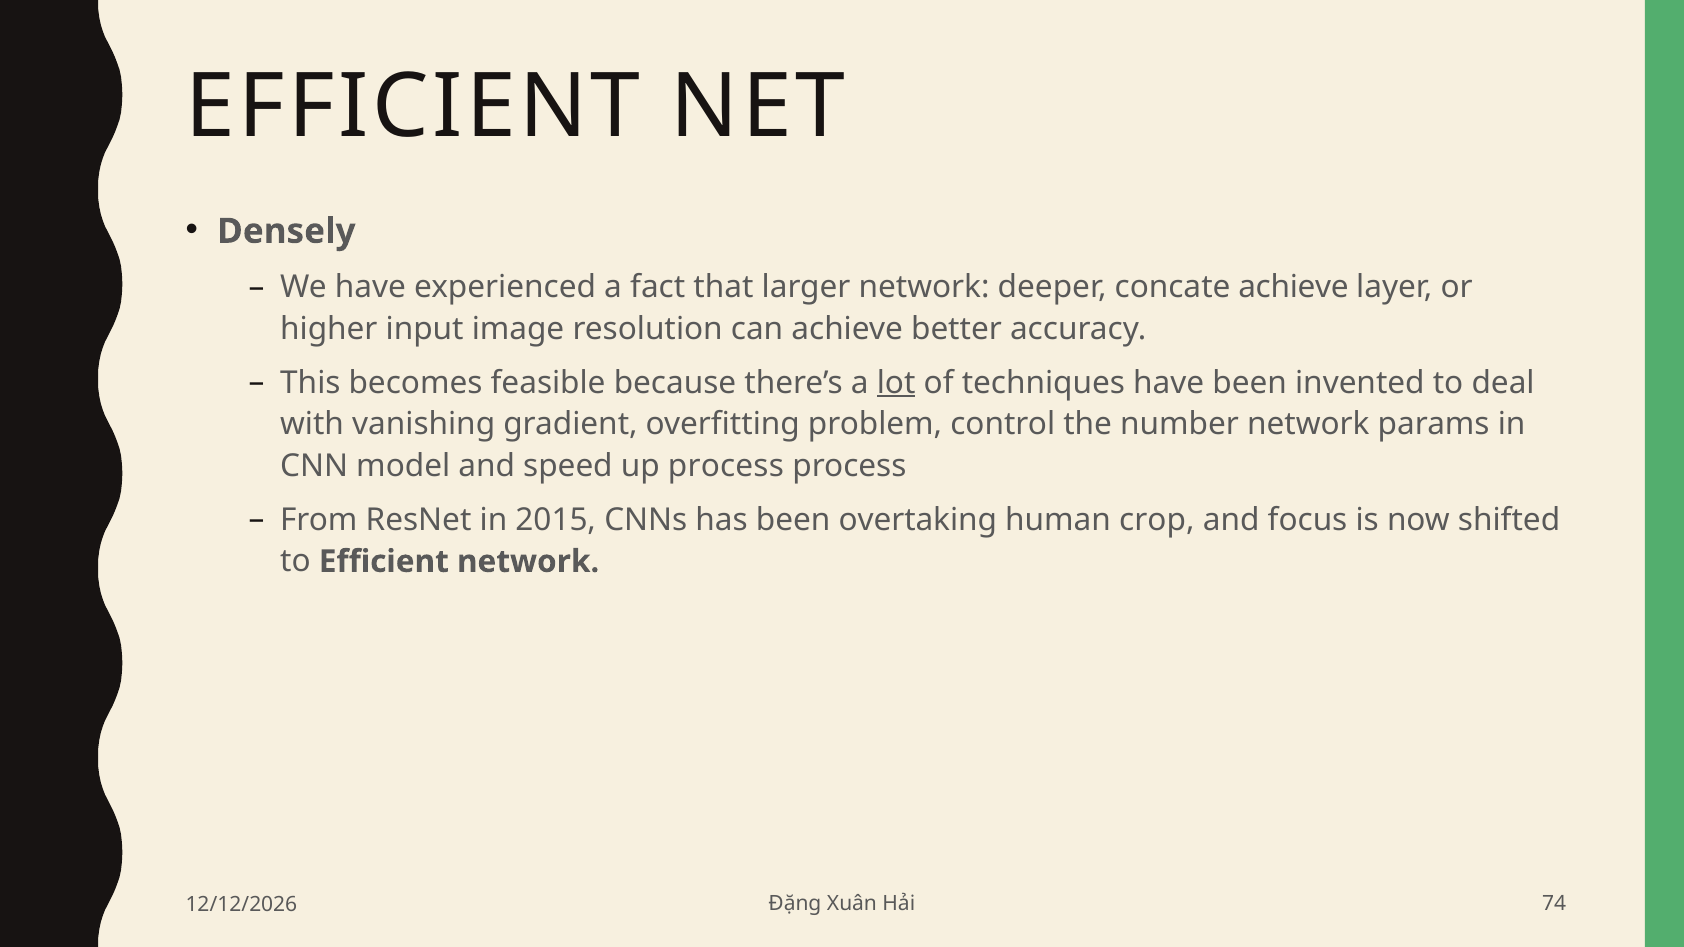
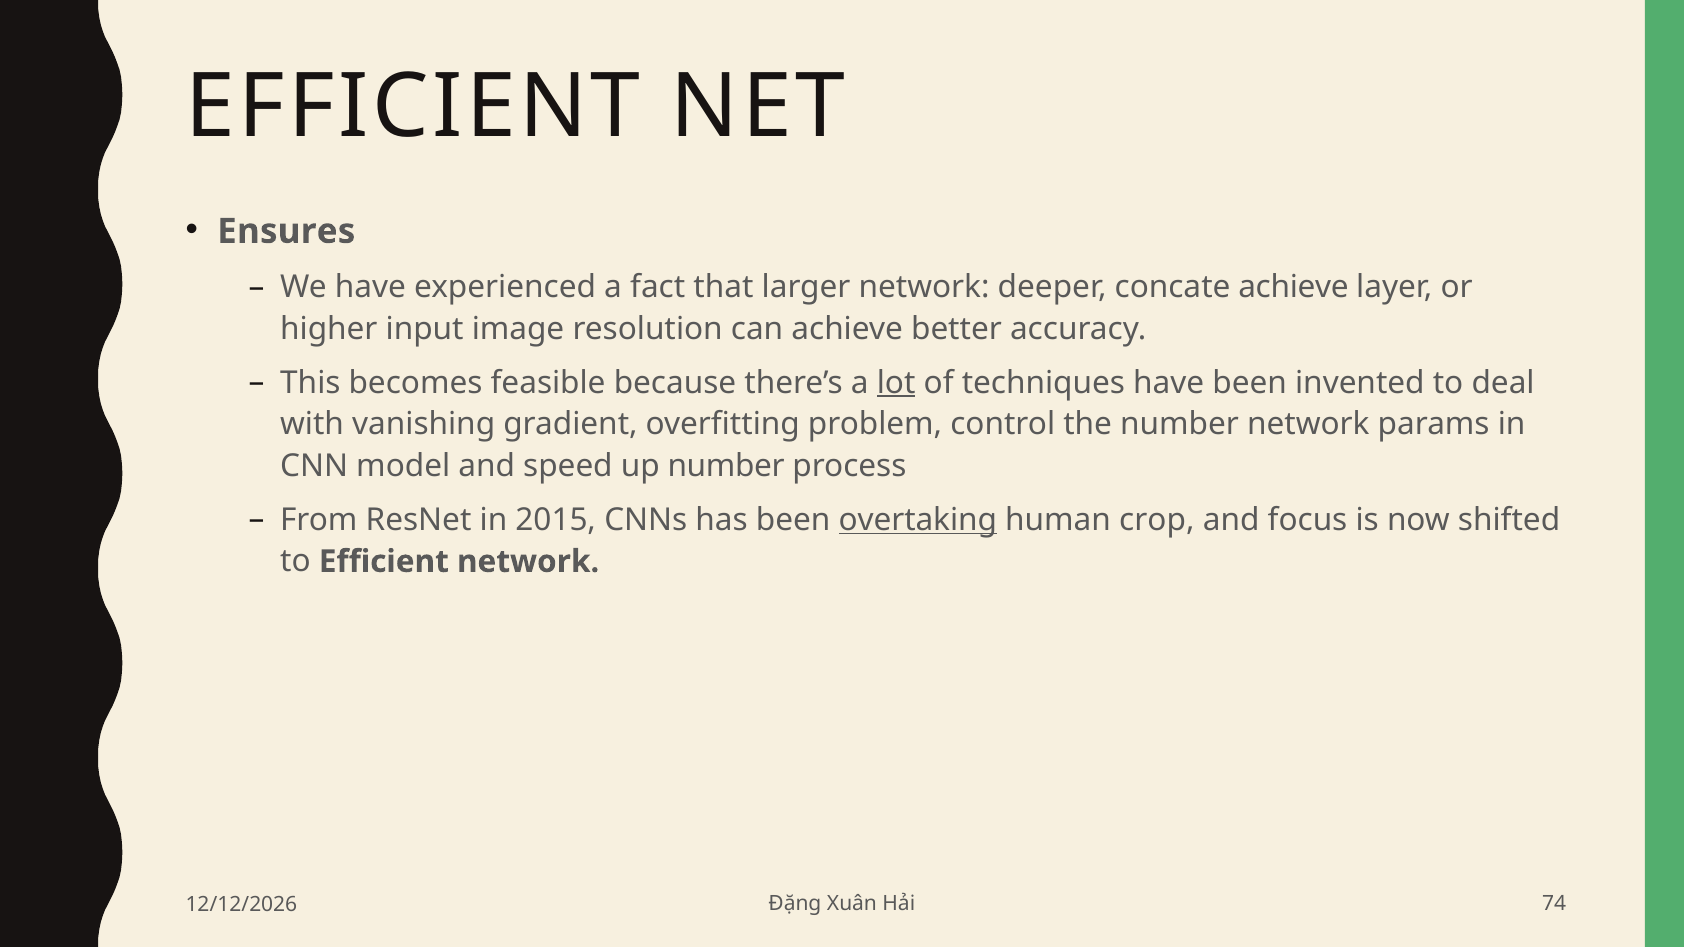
Densely: Densely -> Ensures (286, 231)
up process: process -> number (726, 466)
overtaking underline: none -> present (918, 520)
